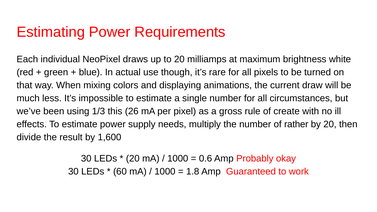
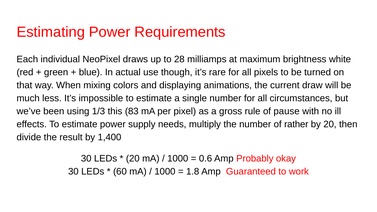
to 20: 20 -> 28 (179, 59)
26: 26 -> 83 (132, 111)
create: create -> pause (287, 111)
1,600: 1,600 -> 1,400 (109, 137)
